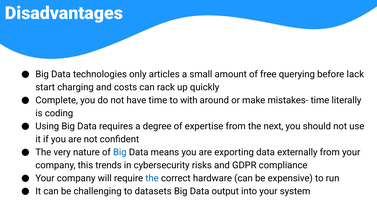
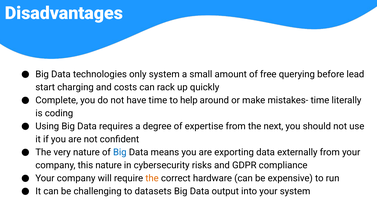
only articles: articles -> system (164, 74)
lack: lack -> lead (355, 74)
with: with -> help (189, 100)
this trends: trends -> nature (109, 165)
the colour: blue -> orange (152, 178)
